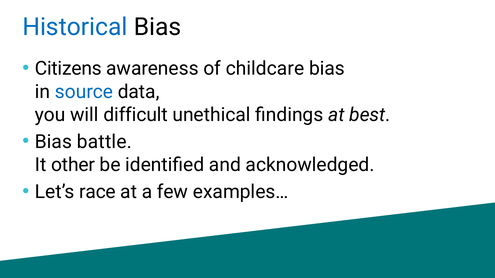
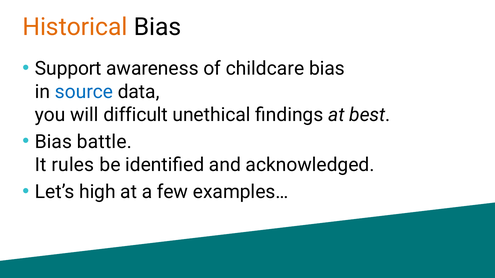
Historical colour: blue -> orange (75, 27)
Citizens: Citizens -> Support (68, 69)
other: other -> rules (73, 165)
race: race -> high (97, 192)
